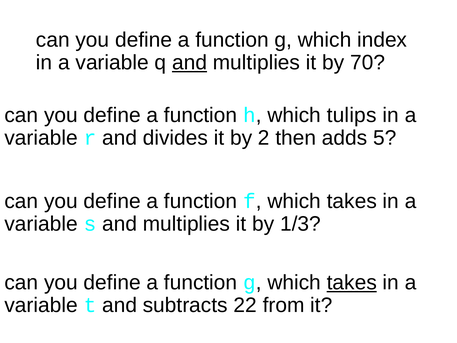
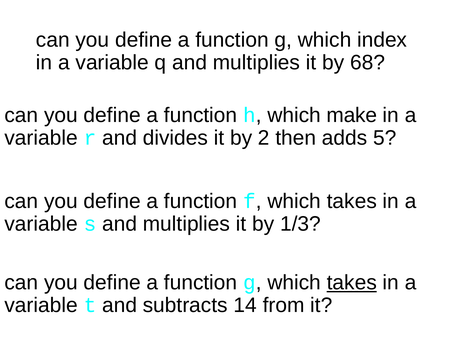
and underline: present -> none (190, 63)
70: 70 -> 68 (368, 63)
tulips: tulips -> make (352, 115)
22: 22 -> 14 (245, 305)
